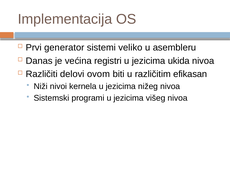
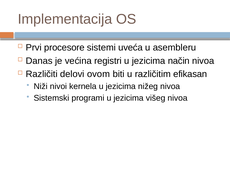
generator: generator -> procesore (64, 48)
veliko: veliko -> uveća (130, 48)
ukida: ukida -> način (179, 61)
